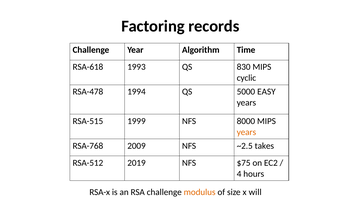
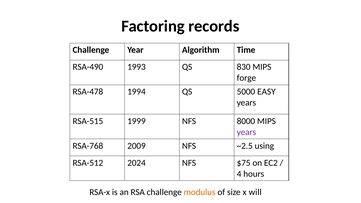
RSA-618: RSA-618 -> RSA-490 (88, 67)
cyclic: cyclic -> forge (246, 78)
years colour: orange -> purple (246, 132)
takes: takes -> using (264, 146)
2019: 2019 -> 2024 (136, 163)
